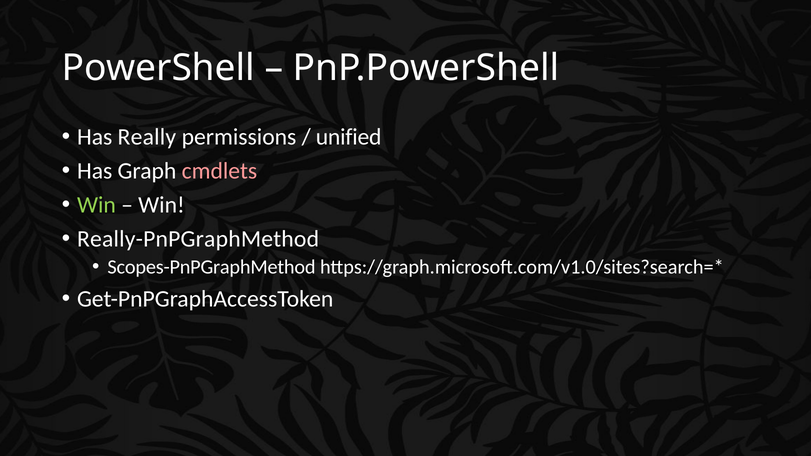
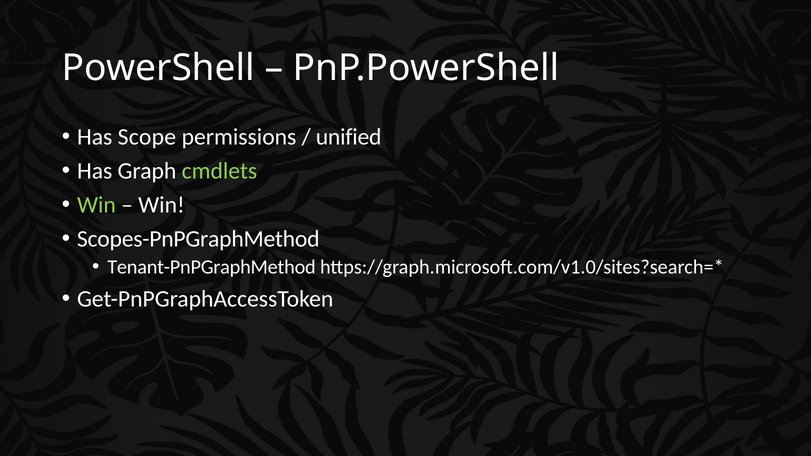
Really: Really -> Scope (147, 137)
cmdlets colour: pink -> light green (219, 171)
Really-PnPGraphMethod: Really-PnPGraphMethod -> Scopes-PnPGraphMethod (198, 239)
Scopes-PnPGraphMethod: Scopes-PnPGraphMethod -> Tenant-PnPGraphMethod (212, 267)
